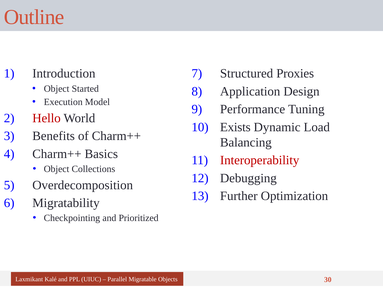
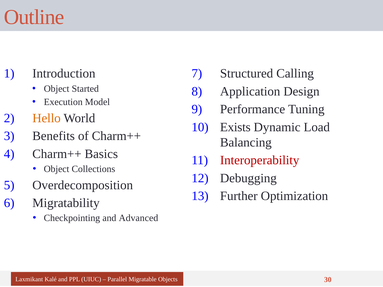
Proxies: Proxies -> Calling (295, 74)
Hello colour: red -> orange (47, 118)
Prioritized: Prioritized -> Advanced (138, 218)
